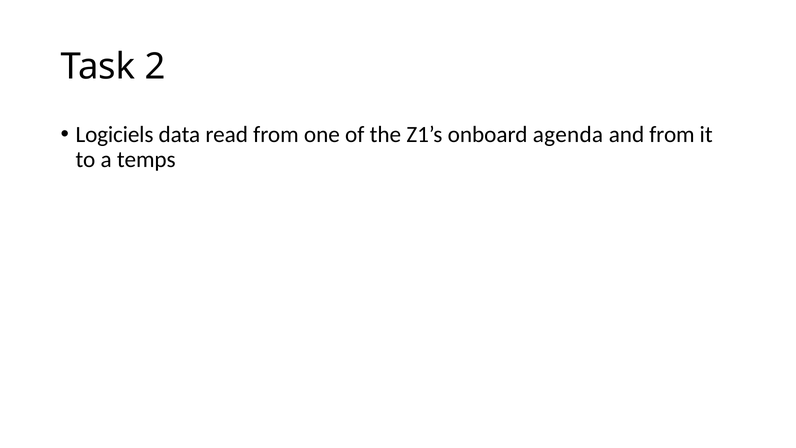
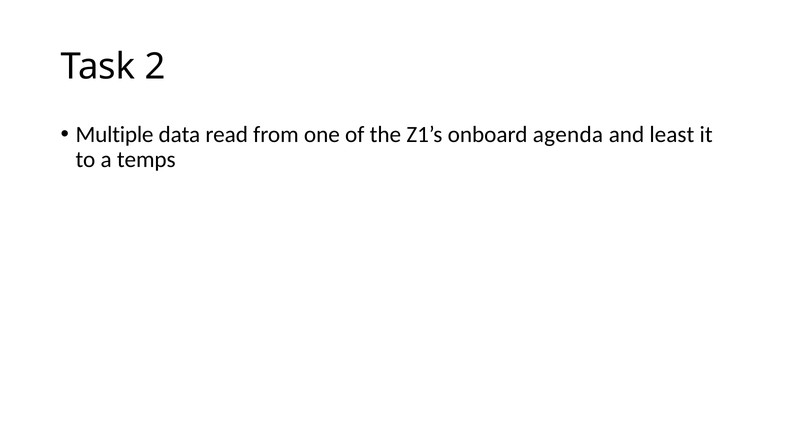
Logiciels: Logiciels -> Multiple (115, 135)
and from: from -> least (672, 135)
